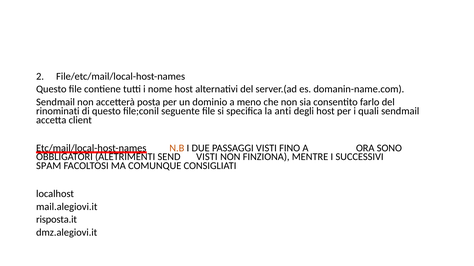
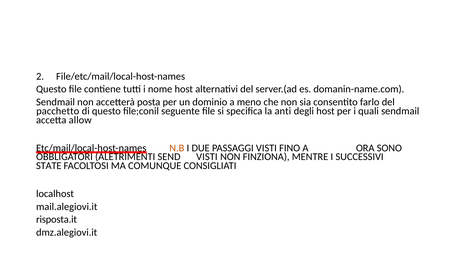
rinominati: rinominati -> pacchetto (58, 111)
client: client -> allow (80, 120)
SPAM: SPAM -> STATE (49, 166)
